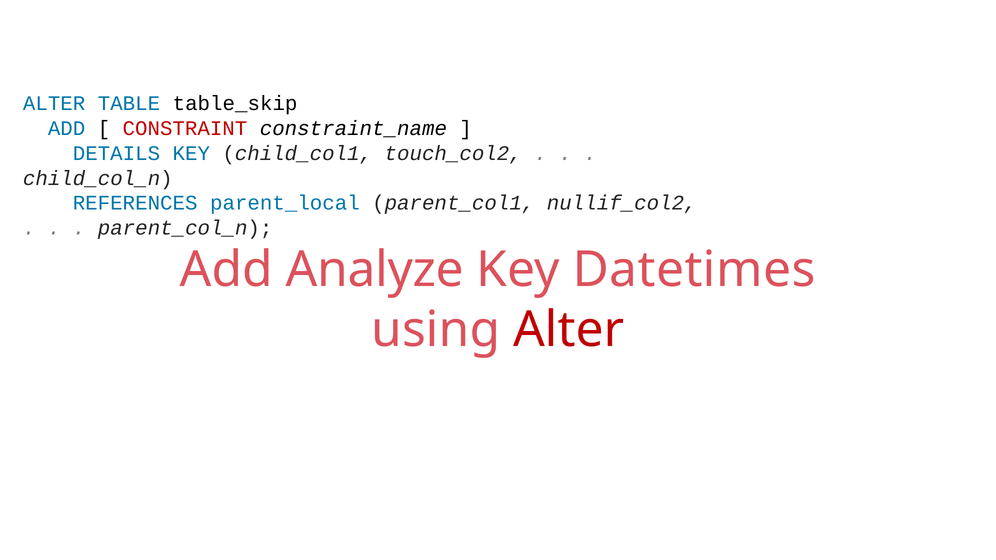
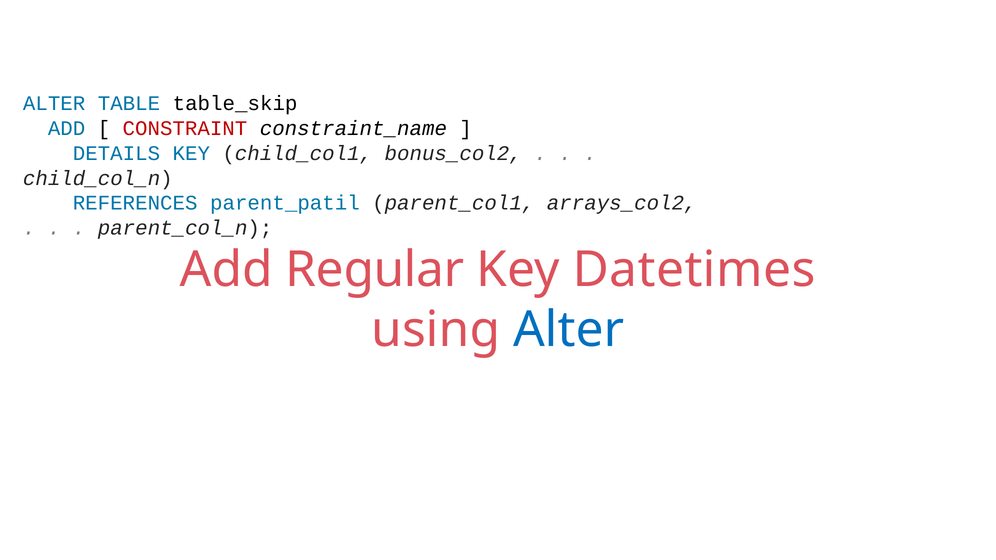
touch_col2: touch_col2 -> bonus_col2 (453, 153)
parent_local: parent_local -> parent_patil (285, 203)
nullif_col2: nullif_col2 -> arrays_col2 (622, 203)
Analyze: Analyze -> Regular (375, 270)
Alter colour: red -> blue (569, 330)
